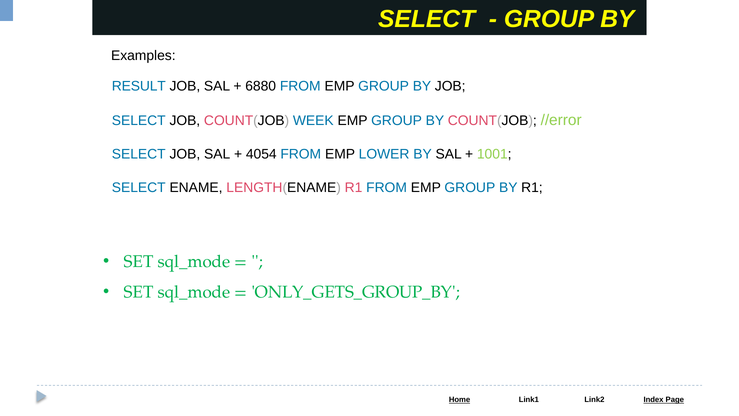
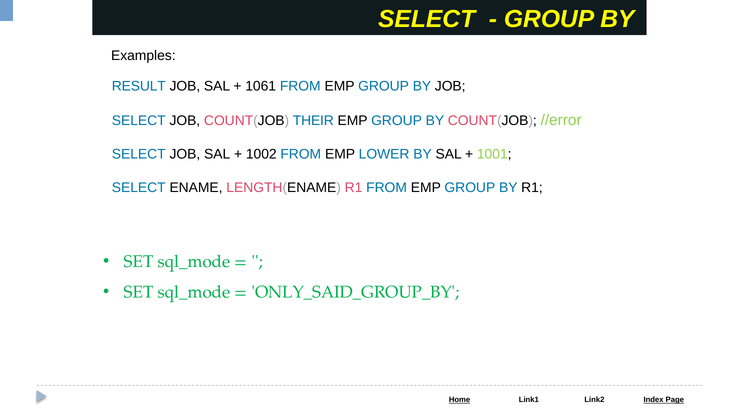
6880: 6880 -> 1061 (261, 86)
WEEK: WEEK -> THEIR (313, 121)
4054: 4054 -> 1002 (261, 154)
ONLY_GETS_GROUP_BY: ONLY_GETS_GROUP_BY -> ONLY_SAID_GROUP_BY (356, 292)
